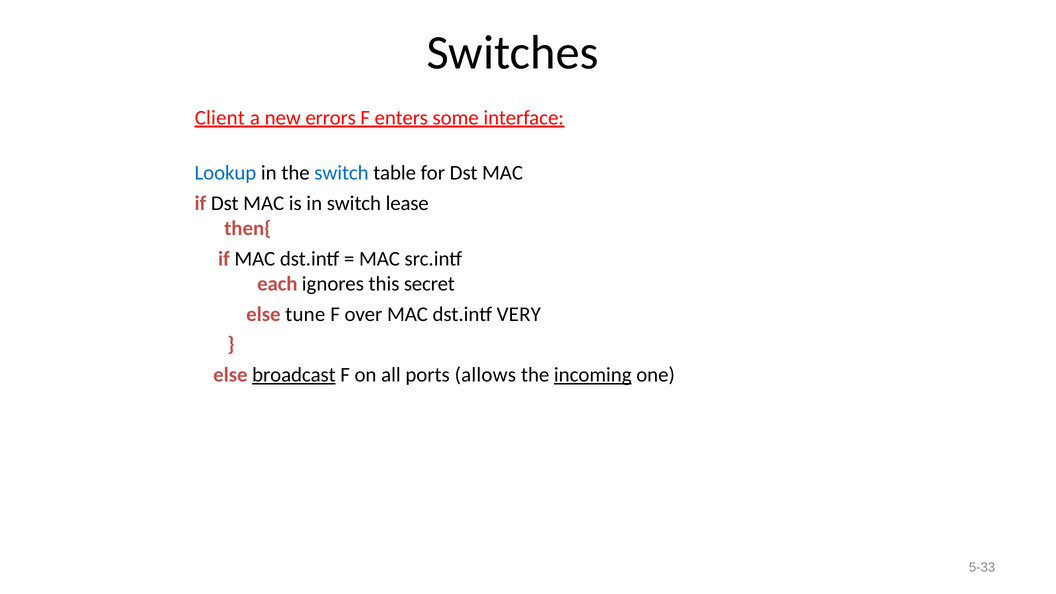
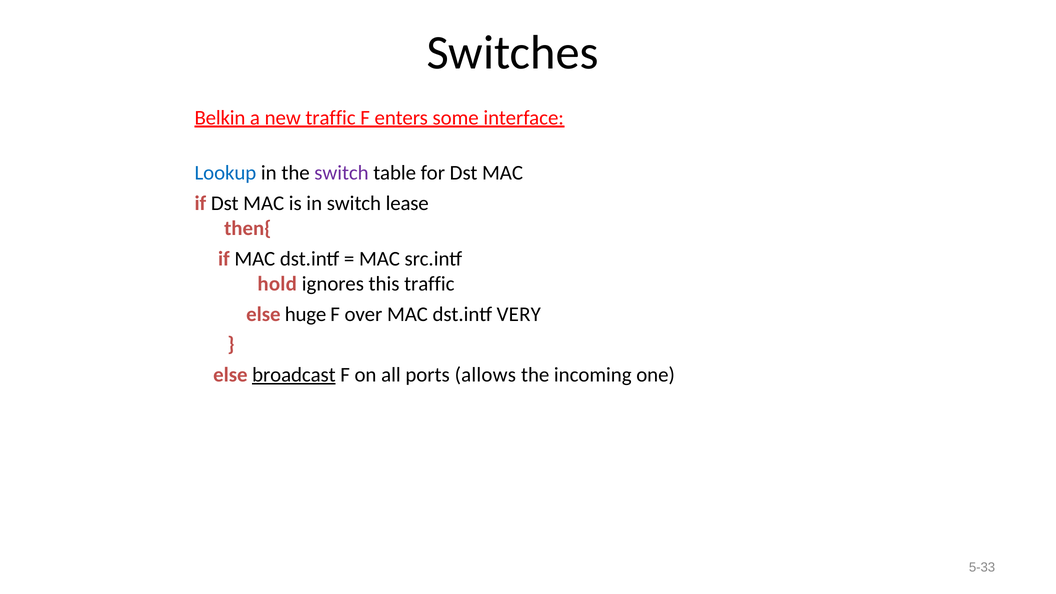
Client: Client -> Belkin (220, 118)
new errors: errors -> traffic (331, 118)
switch colour: blue -> purple (342, 173)
each: each -> hold (277, 284)
this secret: secret -> traffic (429, 284)
tune: tune -> huge (306, 314)
incoming underline: present -> none (593, 375)
